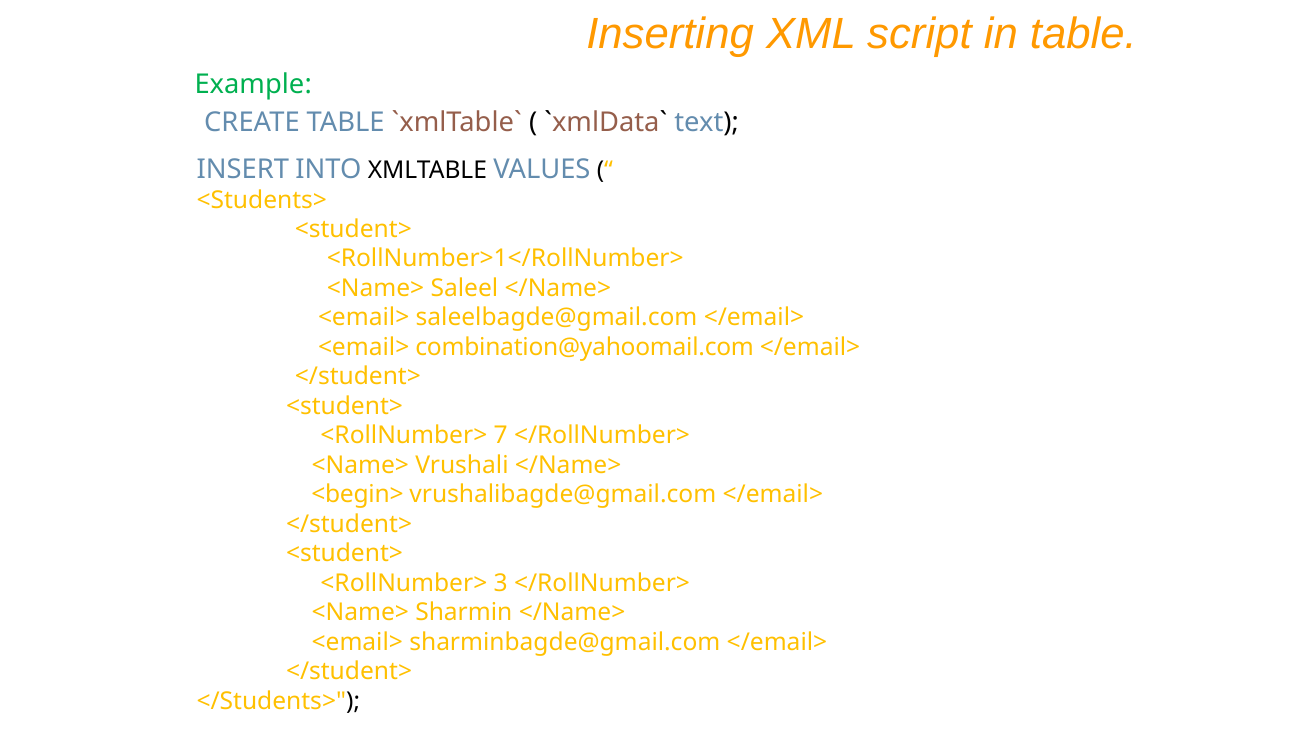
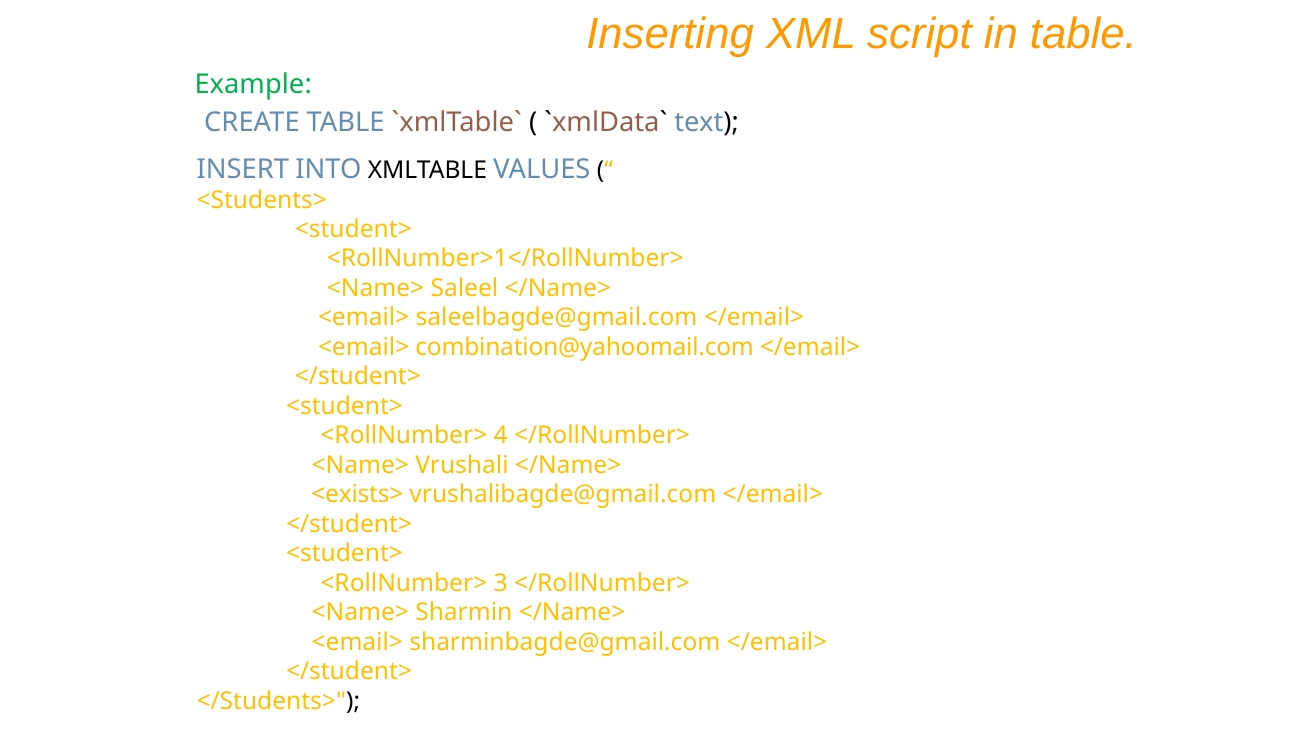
7: 7 -> 4 (501, 436)
<begin>: <begin> -> <exists> (357, 495)
